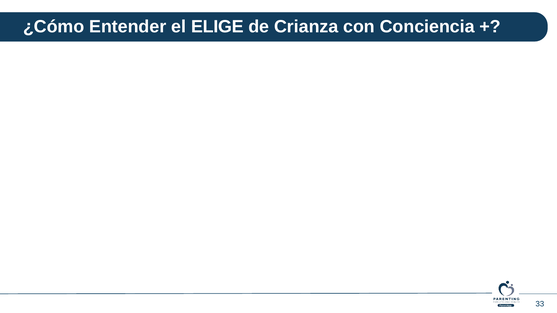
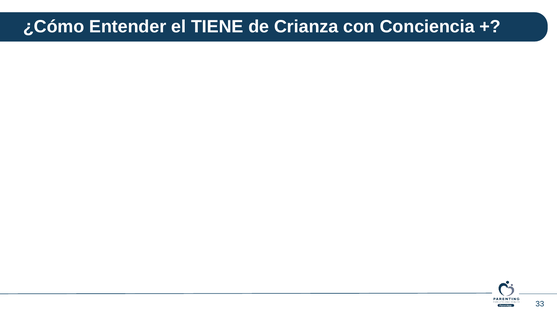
ELIGE: ELIGE -> TIENE (217, 27)
